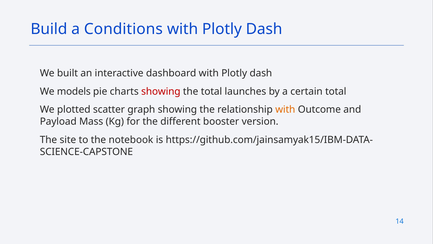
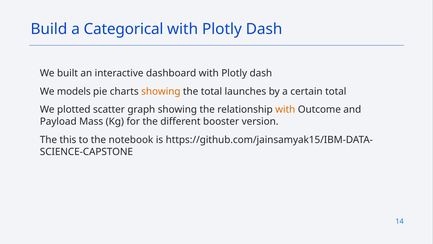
Conditions: Conditions -> Categorical (124, 29)
showing colour: red -> orange (161, 91)
site: site -> this (68, 140)
